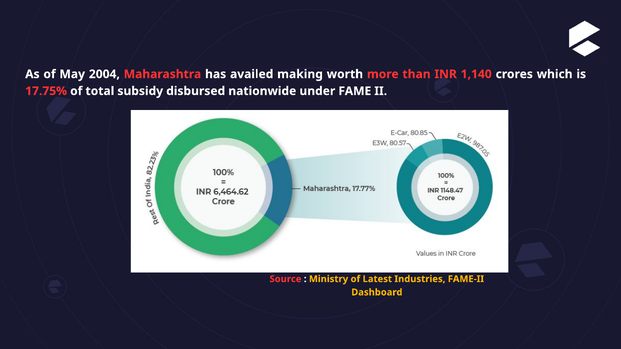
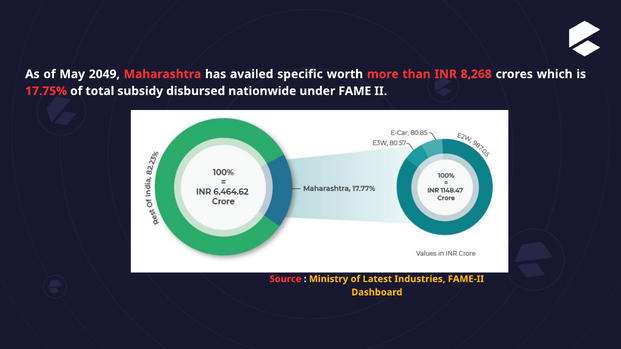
2004: 2004 -> 2049 (104, 74)
making: making -> specific (300, 74)
1,140: 1,140 -> 8,268 (476, 74)
